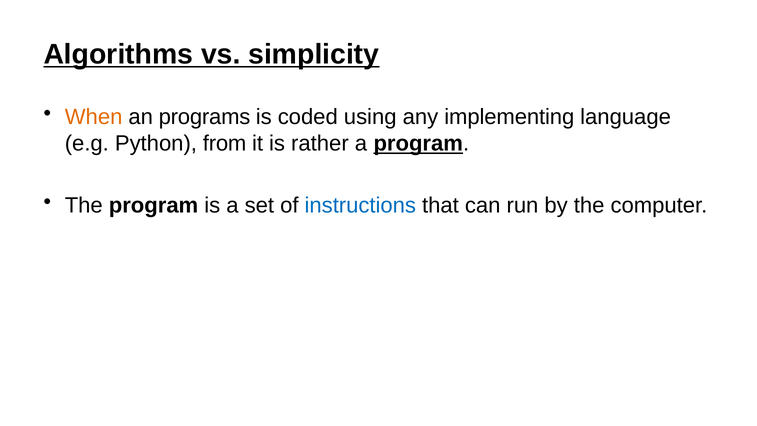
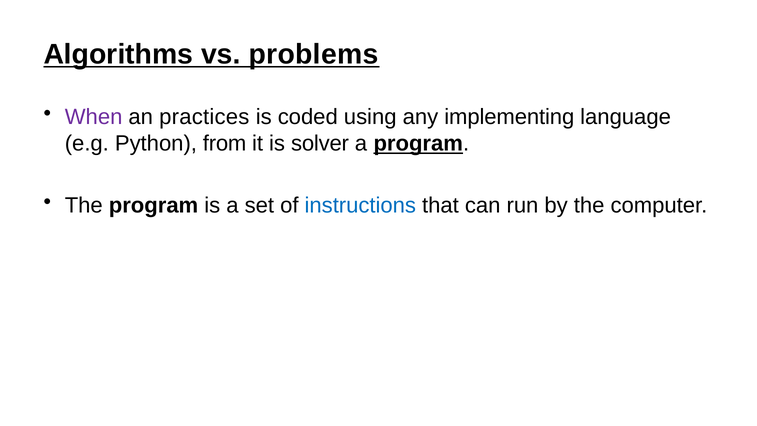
simplicity: simplicity -> problems (314, 55)
When colour: orange -> purple (94, 117)
programs: programs -> practices (204, 117)
rather: rather -> solver (320, 143)
